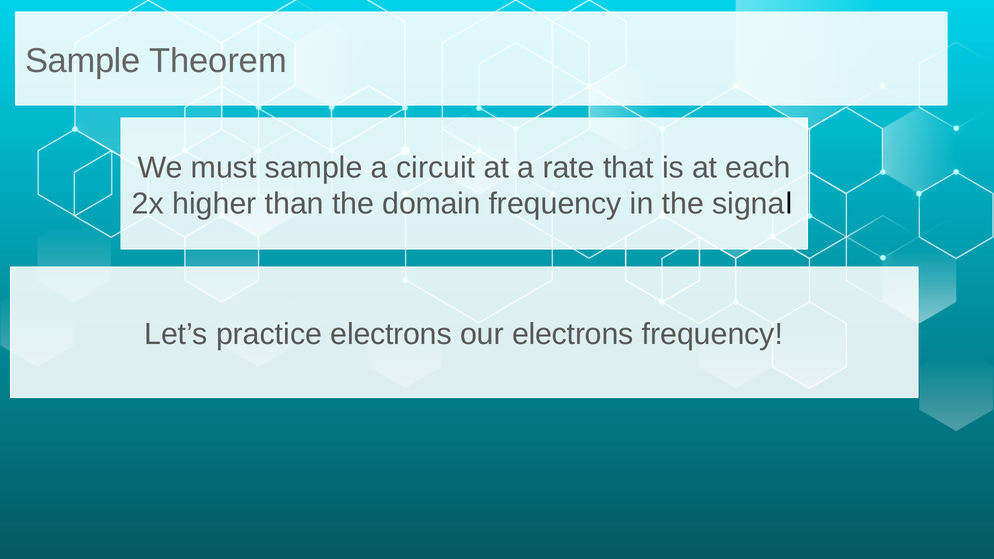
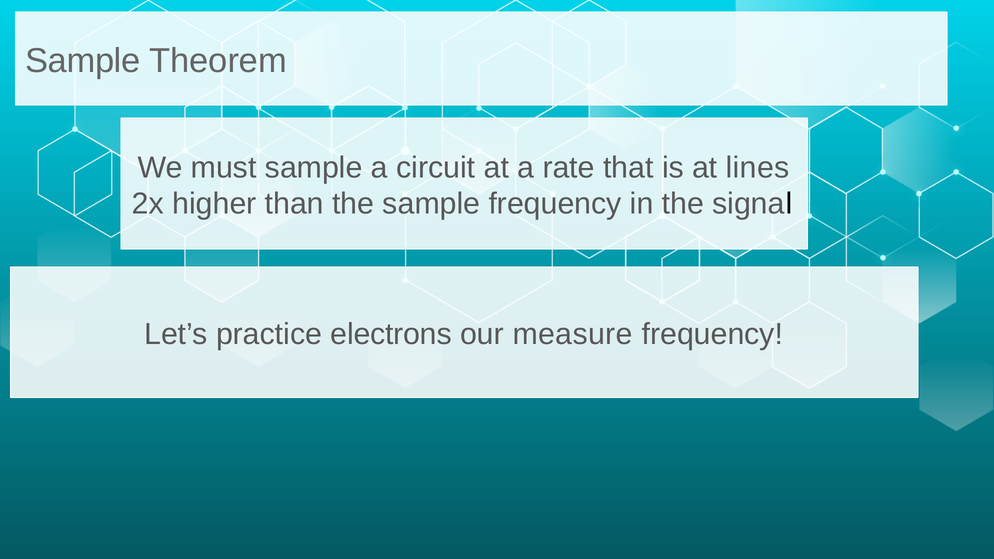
each: each -> lines (758, 168)
the domain: domain -> sample (431, 204)
our electrons: electrons -> measure (573, 334)
